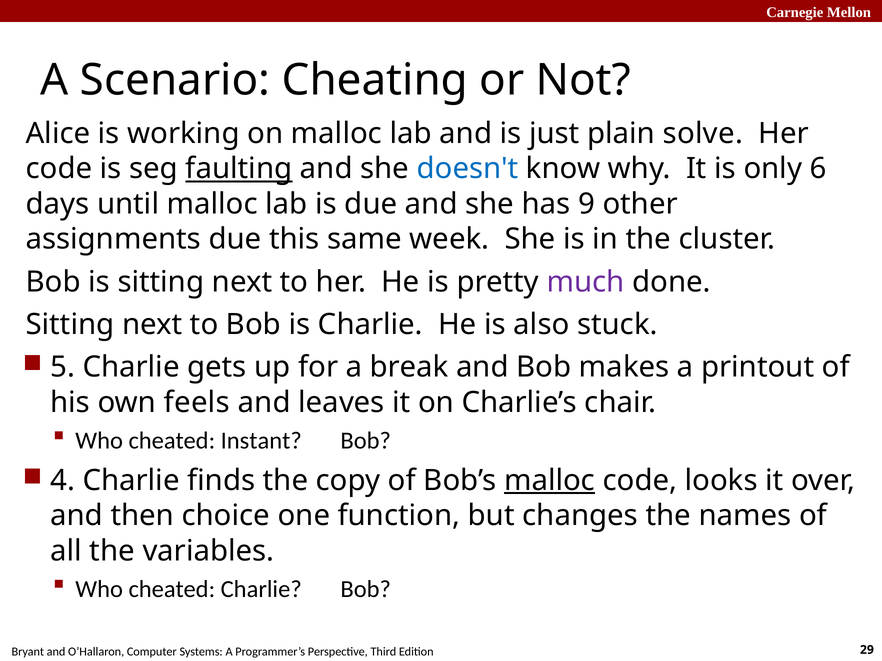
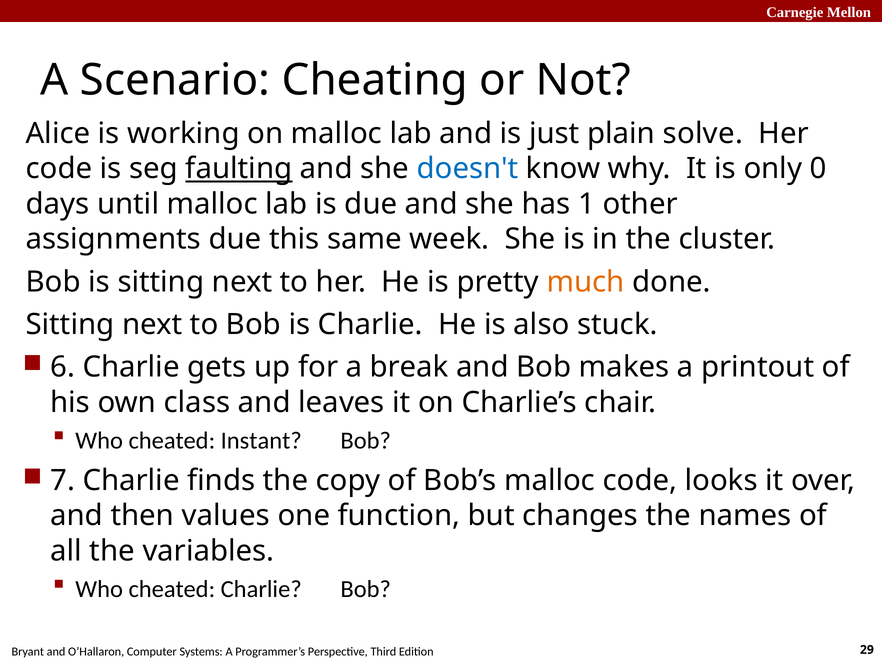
6: 6 -> 0 (818, 169)
9: 9 -> 1 (587, 204)
much colour: purple -> orange (586, 282)
5: 5 -> 6 (63, 367)
feels: feels -> class (197, 403)
4: 4 -> 7 (63, 481)
malloc underline: present -> none (550, 481)
choice: choice -> values (226, 516)
